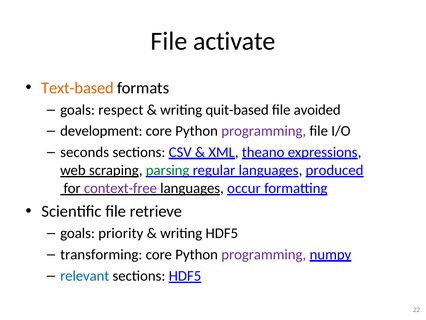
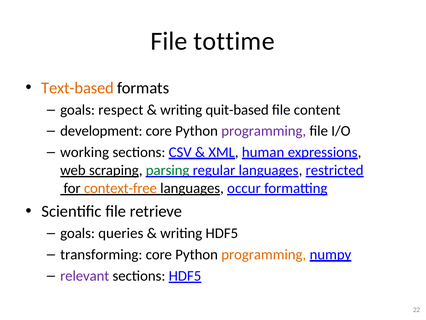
activate: activate -> tottime (234, 41)
avoided: avoided -> content (317, 110)
seconds: seconds -> working (85, 152)
theano: theano -> human (263, 152)
produced: produced -> restricted (335, 170)
context-free colour: purple -> orange (120, 188)
priority: priority -> queries (121, 233)
programming colour: purple -> orange (264, 254)
relevant colour: blue -> purple (85, 275)
